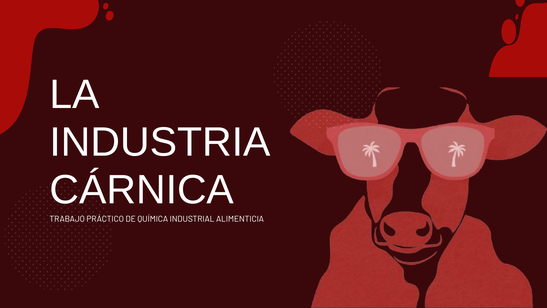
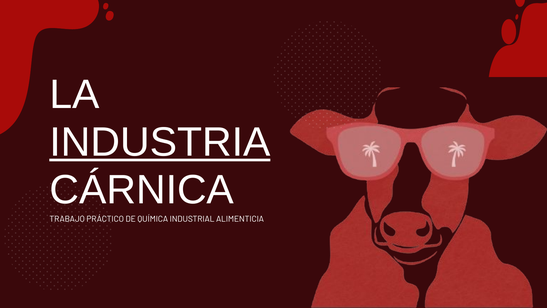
INDUSTRIA underline: none -> present (160, 142)
